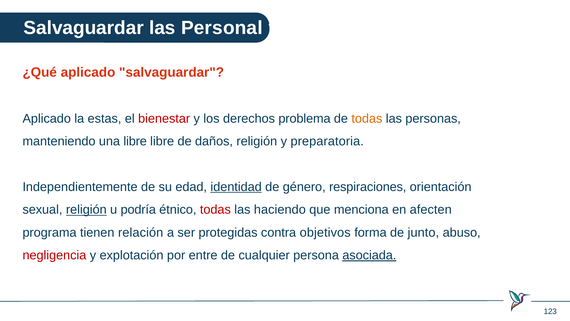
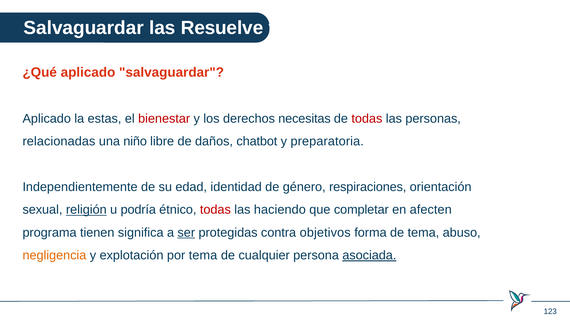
Personal: Personal -> Resuelve (222, 28)
problema: problema -> necesitas (305, 118)
todas colour: orange -> red (367, 118)
manteniendo: manteniendo -> relacionadas (59, 141)
una libre: libre -> niño (135, 141)
daños religión: religión -> chatbot (257, 141)
identidad underline: present -> none (236, 187)
menciona: menciona -> completar (361, 210)
relación: relación -> significa (141, 232)
ser underline: none -> present (186, 232)
de junto: junto -> tema (423, 232)
negligencia colour: red -> orange (54, 255)
por entre: entre -> tema (203, 255)
